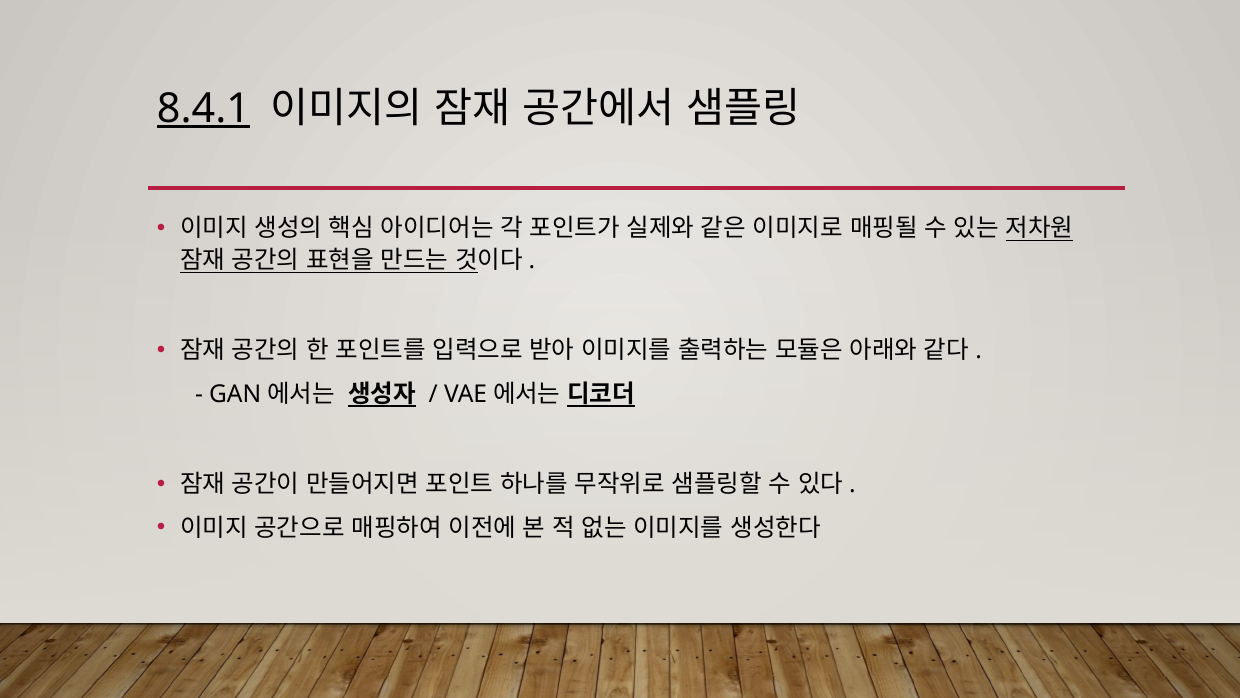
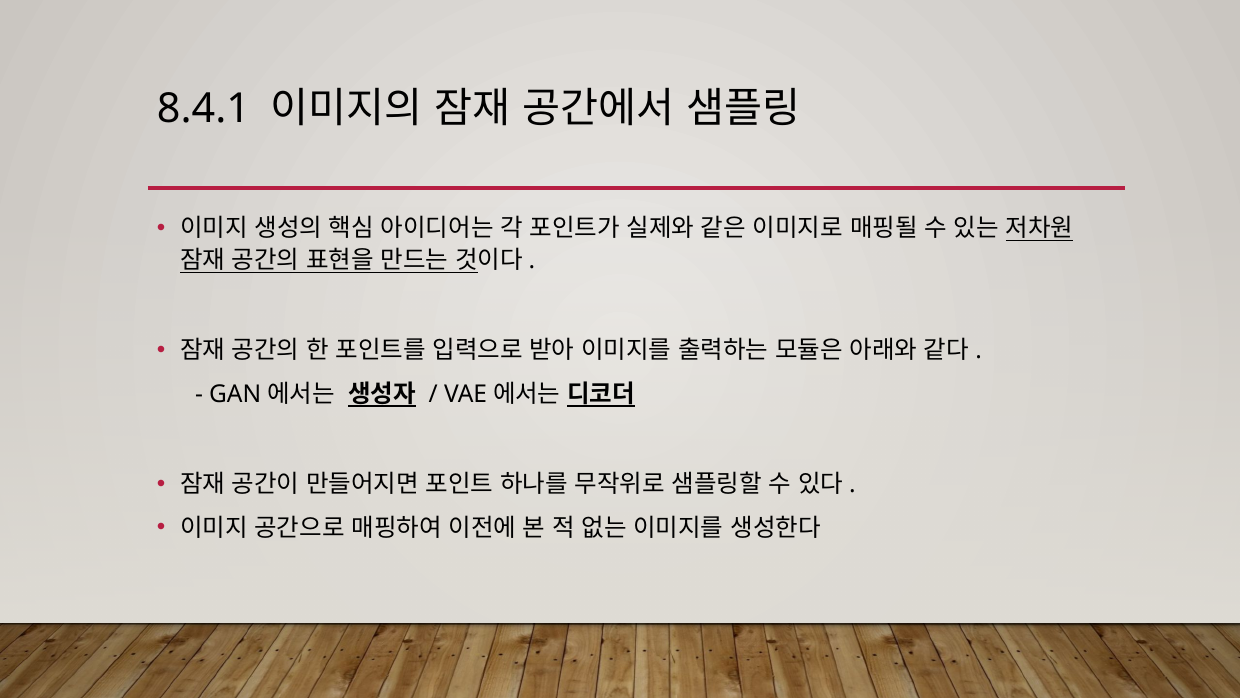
8.4.1 underline: present -> none (203, 109)
